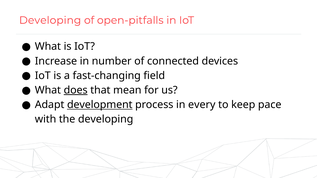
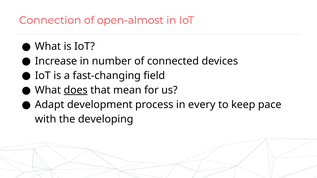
Developing: Developing -> Connection (50, 20)
open-pitfalls: open-pitfalls -> open-almost (130, 20)
development underline: present -> none (100, 105)
